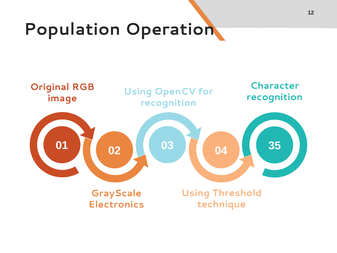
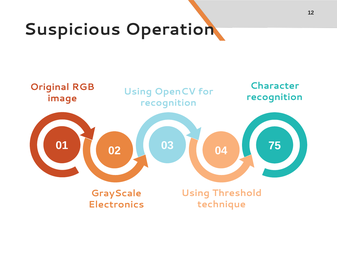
Population: Population -> Suspicious (72, 29)
35: 35 -> 75 (275, 146)
